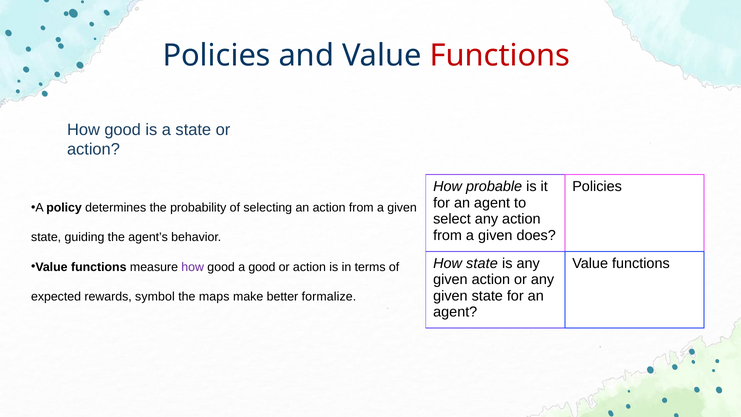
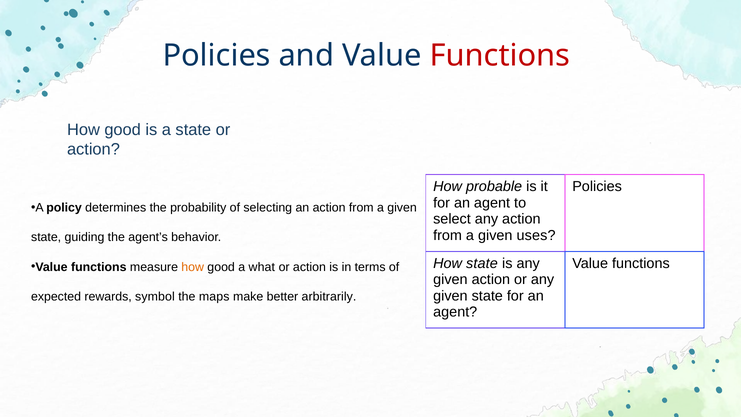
does: does -> uses (536, 235)
how colour: purple -> orange (193, 267)
a good: good -> what (262, 267)
formalize: formalize -> arbitrarily (329, 297)
